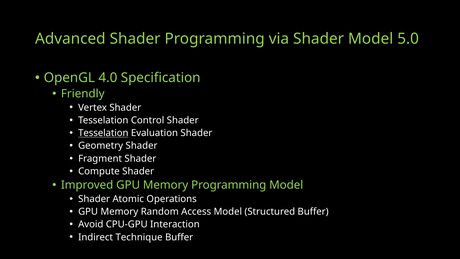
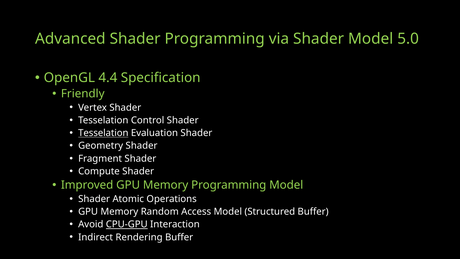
4.0: 4.0 -> 4.4 (108, 78)
CPU-GPU underline: none -> present (127, 224)
Technique: Technique -> Rendering (139, 237)
